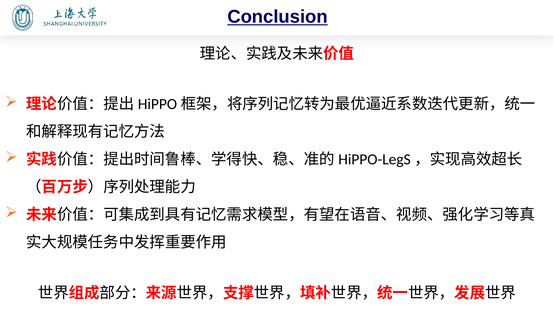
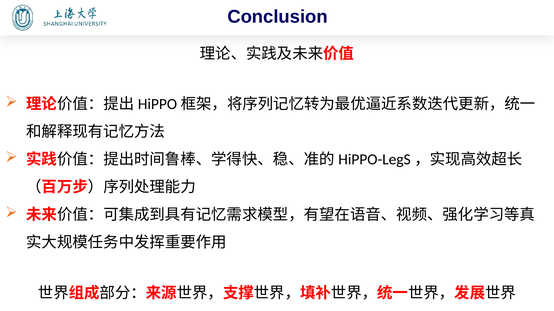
Conclusion underline: present -> none (278, 17)
